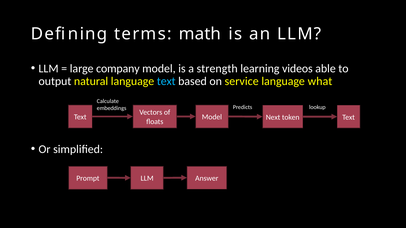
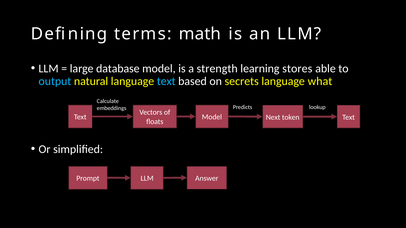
company: company -> database (118, 69)
videos: videos -> stores (297, 69)
output colour: white -> light blue (55, 81)
service: service -> secrets (242, 81)
